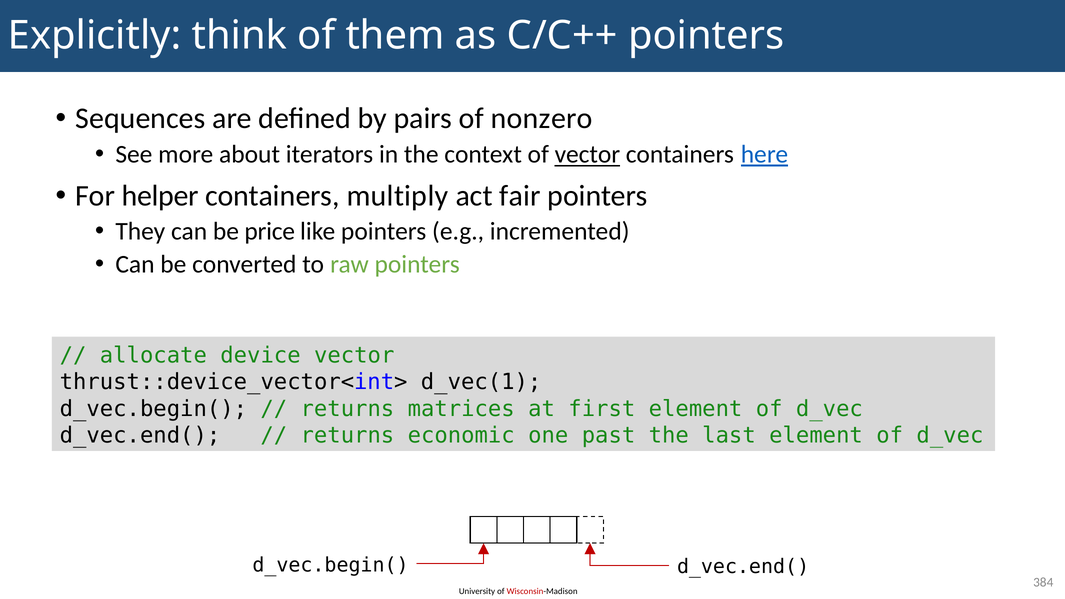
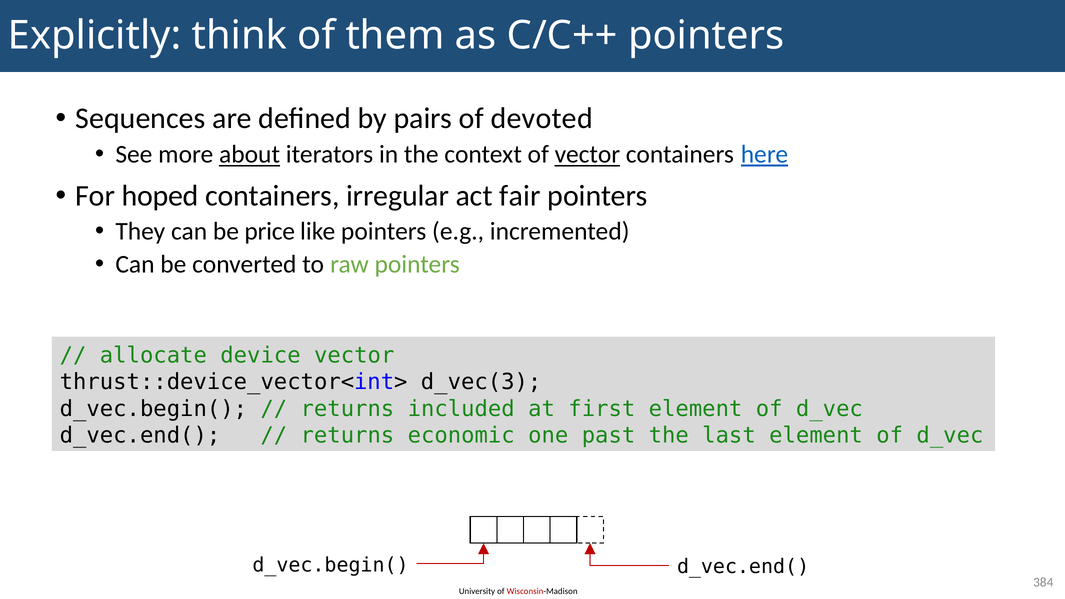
nonzero: nonzero -> devoted (542, 119)
about underline: none -> present (250, 155)
helper: helper -> hoped (160, 196)
multiply: multiply -> irregular (398, 196)
d_vec(1: d_vec(1 -> d_vec(3 (481, 382)
matrices: matrices -> included (461, 409)
